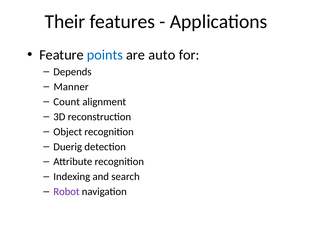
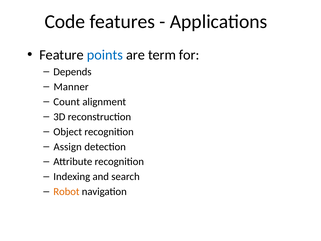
Their: Their -> Code (65, 22)
auto: auto -> term (162, 55)
Duerig: Duerig -> Assign (68, 147)
Robot colour: purple -> orange (66, 191)
